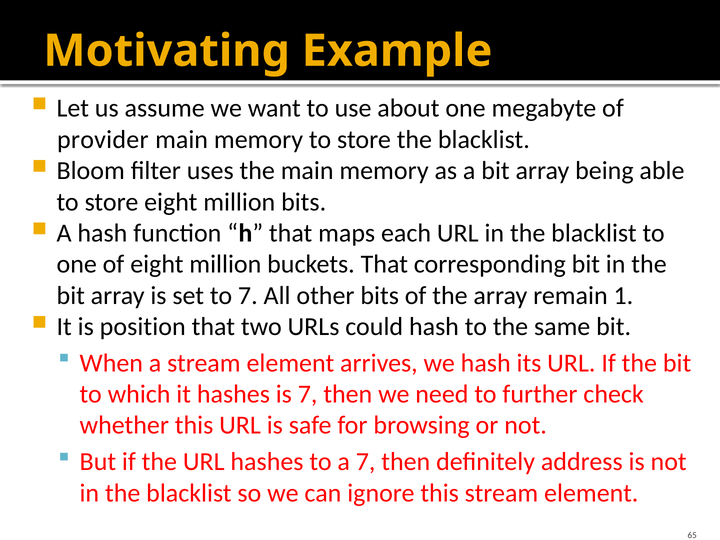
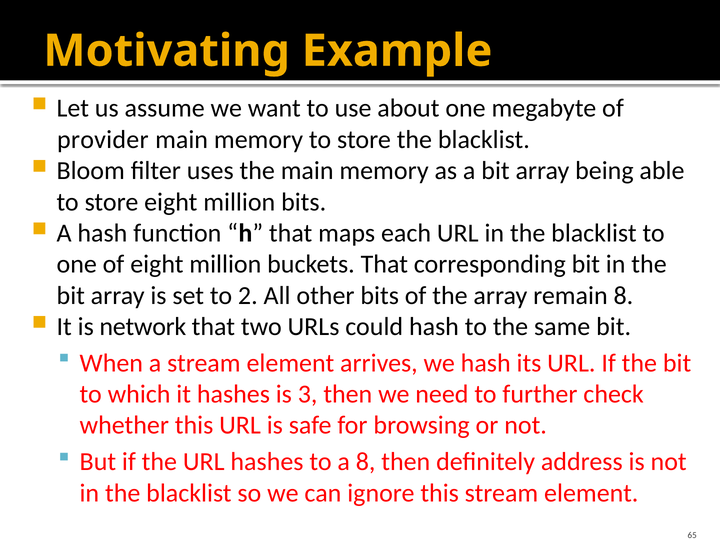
to 7: 7 -> 2 (248, 295)
remain 1: 1 -> 8 (623, 295)
position: position -> network (143, 327)
is 7: 7 -> 3 (308, 394)
a 7: 7 -> 8 (366, 462)
